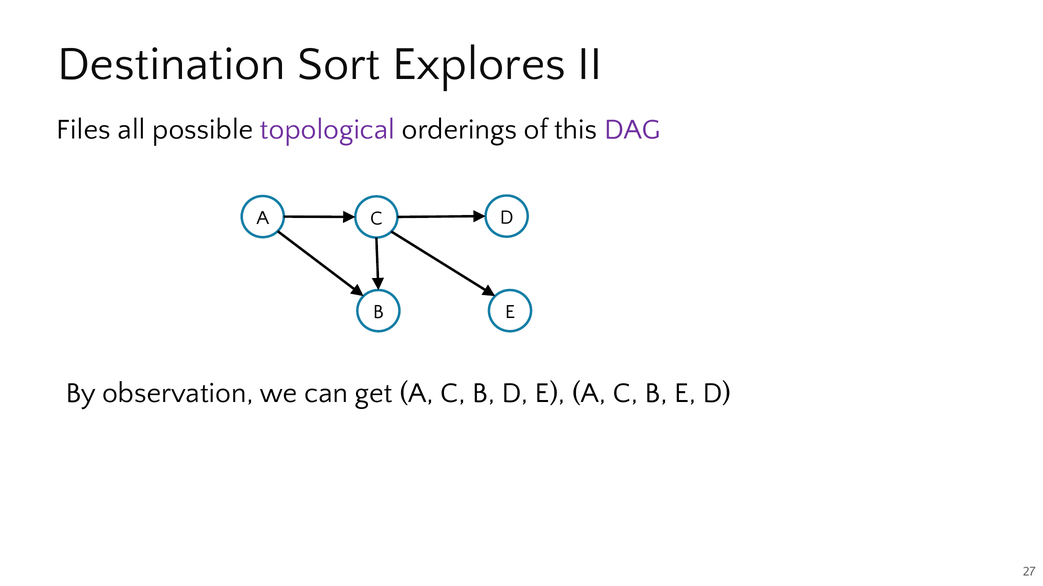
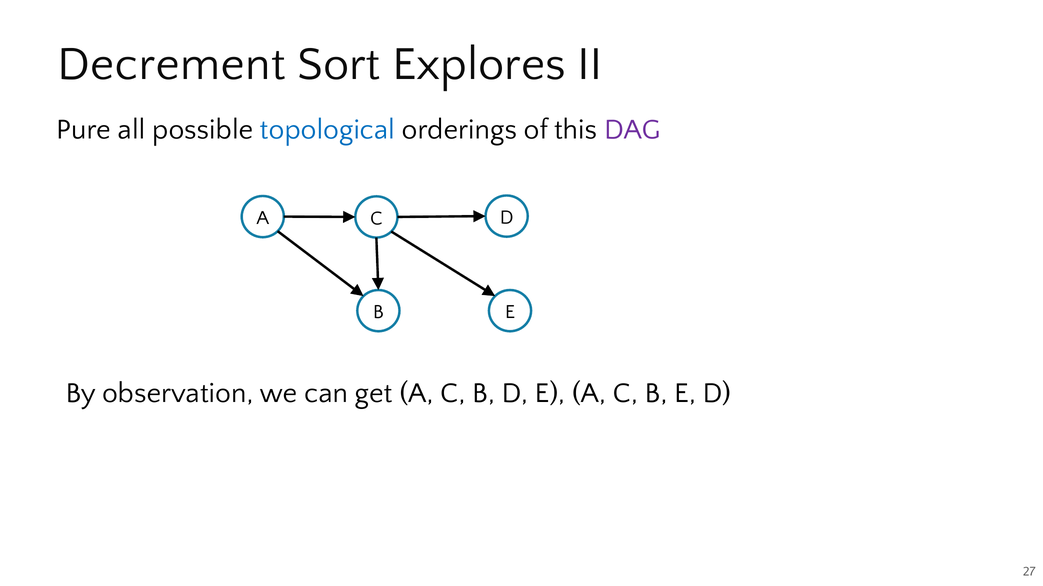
Destination: Destination -> Decrement (171, 64)
Files: Files -> Pure (84, 129)
topological colour: purple -> blue (327, 129)
